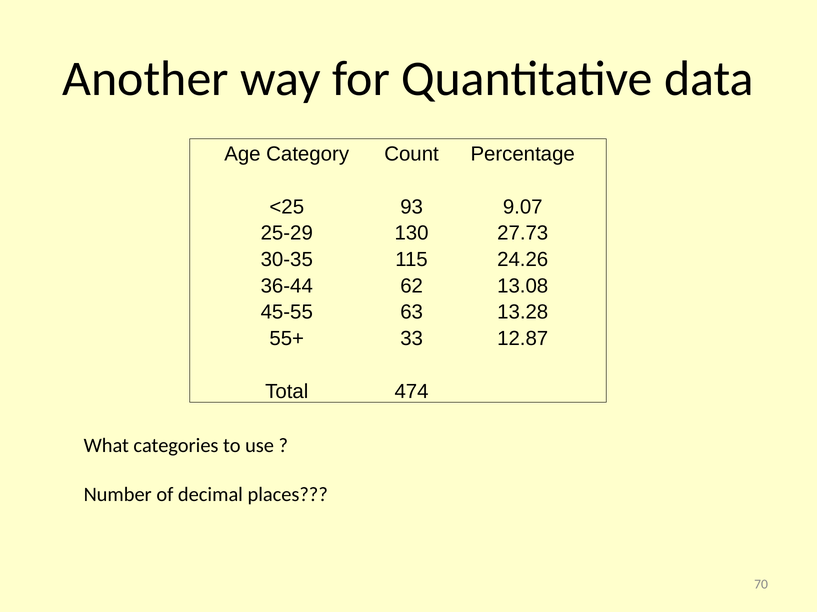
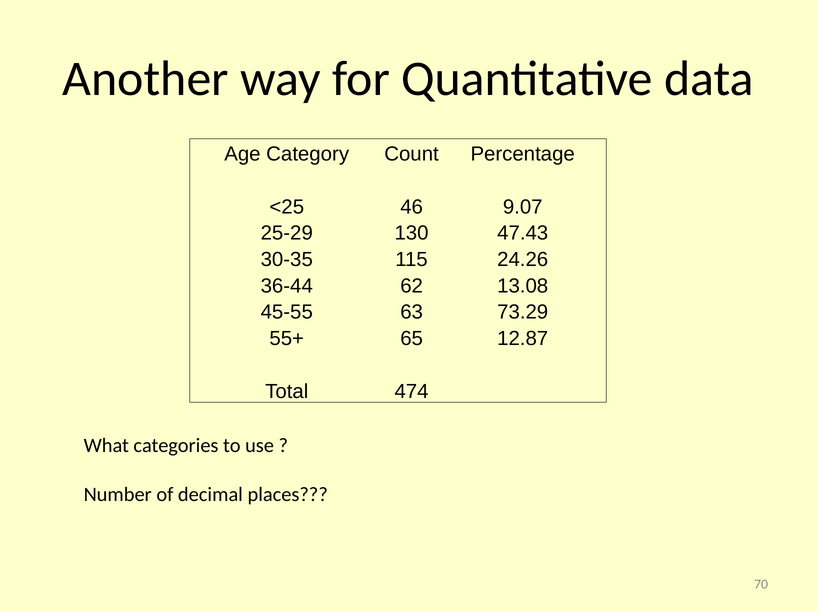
93: 93 -> 46 (412, 207)
27.73: 27.73 -> 47.43 (523, 234)
13.28: 13.28 -> 73.29 (523, 313)
33: 33 -> 65 (412, 339)
